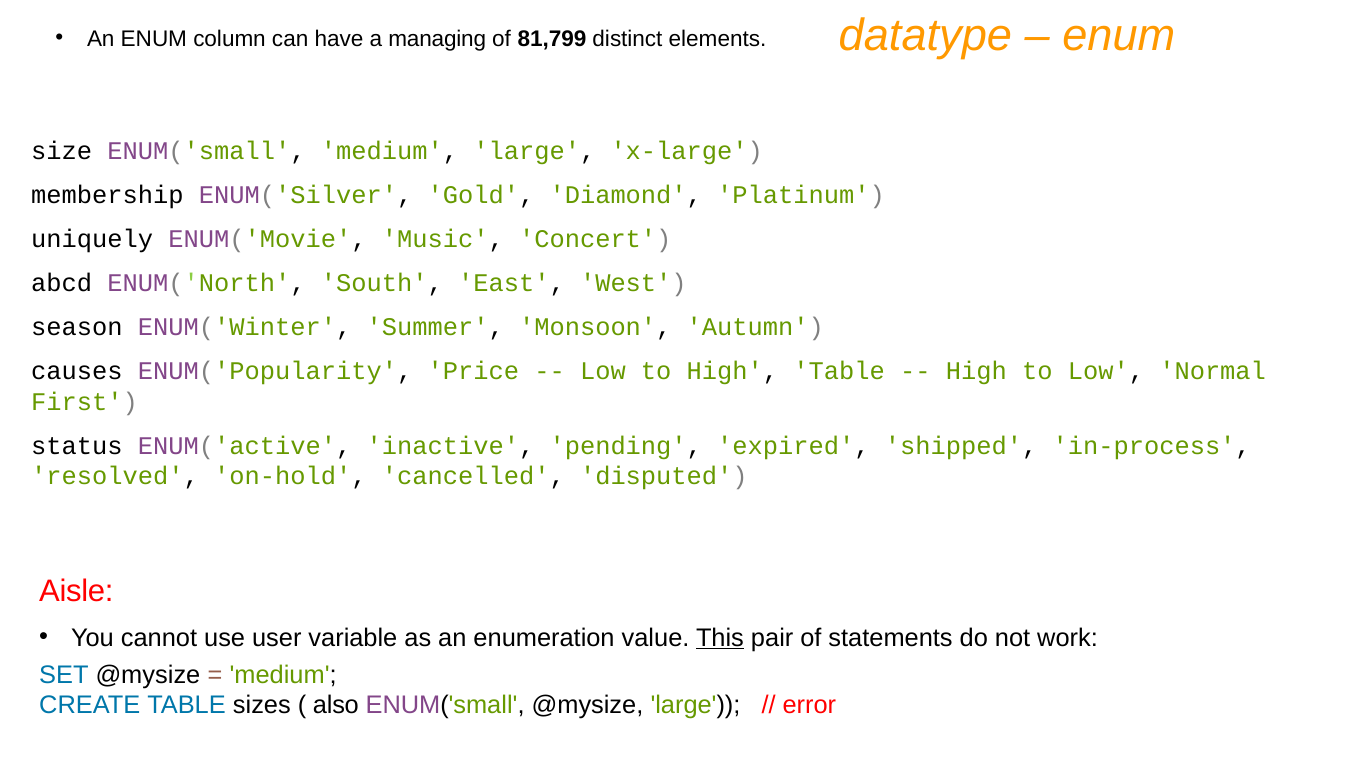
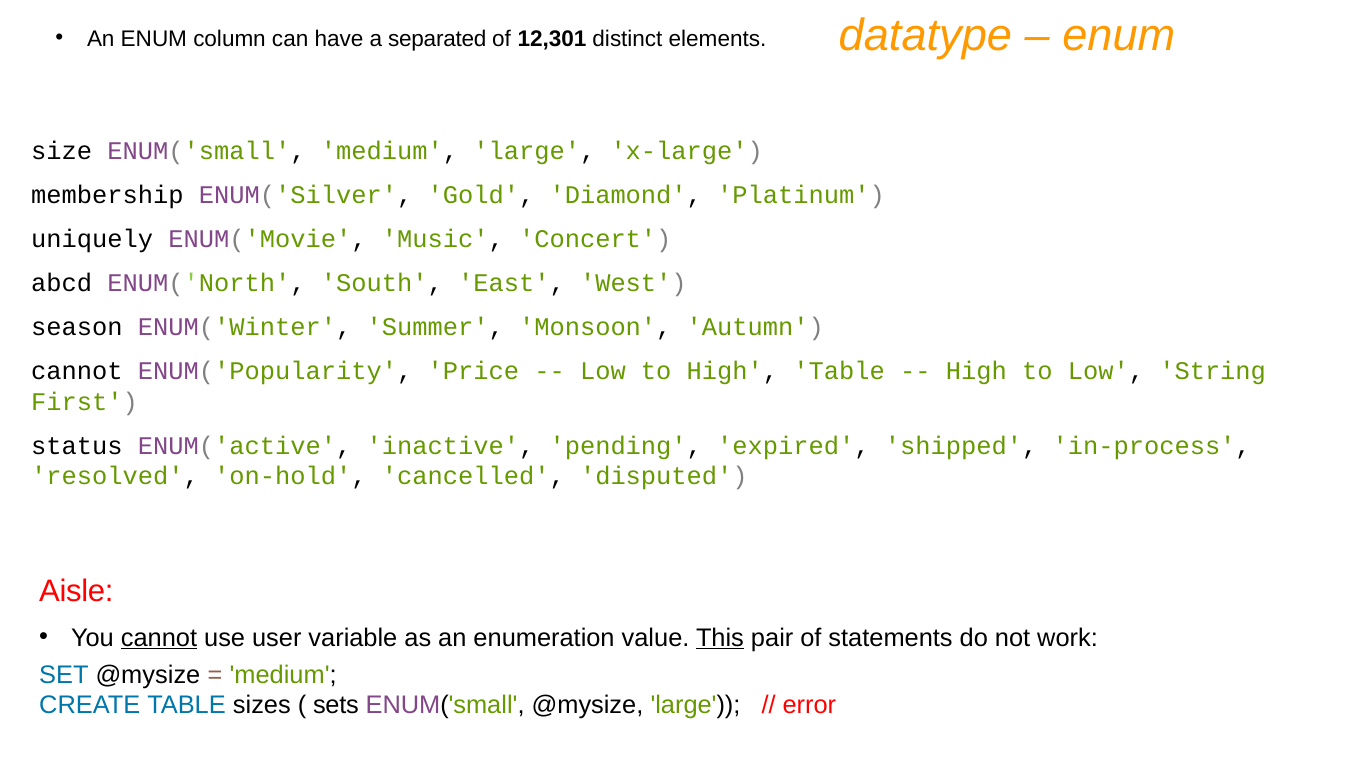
managing: managing -> separated (437, 39)
81,799: 81,799 -> 12,301 (552, 39)
causes: causes -> cannot (77, 371)
Normal: Normal -> String (1213, 371)
cannot underline: none -> present (159, 638)
also: also -> sets (336, 706)
